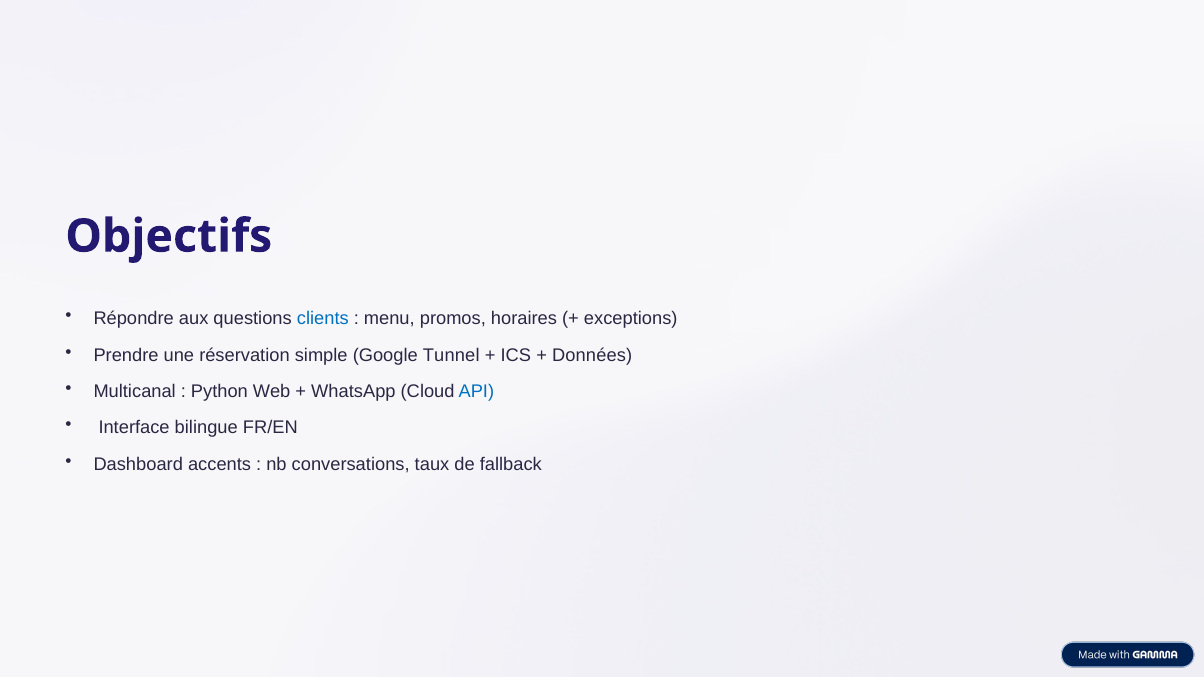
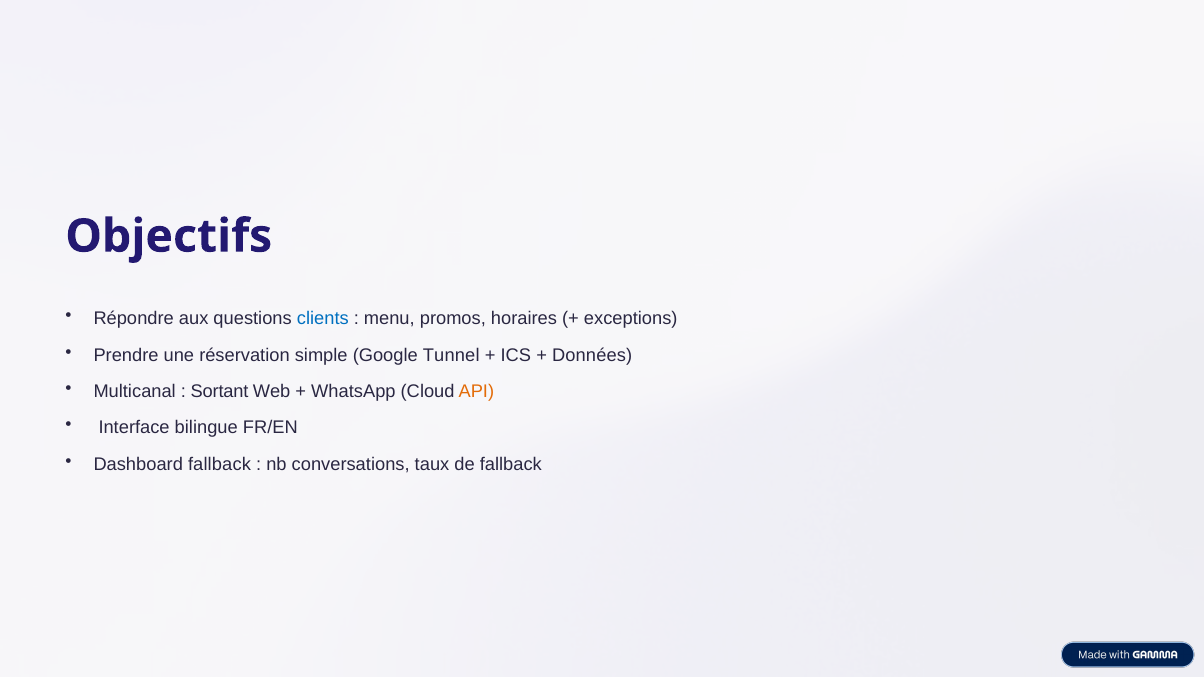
Python: Python -> Sortant (220, 392)
API colour: blue -> orange (476, 392)
Dashboard accents: accents -> fallback (219, 464)
